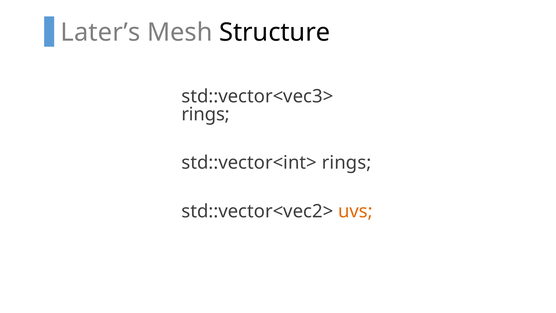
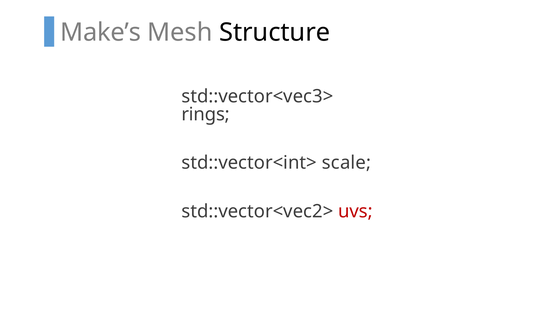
Later’s: Later’s -> Make’s (101, 32)
std::vector<int> rings: rings -> scale (347, 163)
uvs colour: orange -> red (355, 211)
